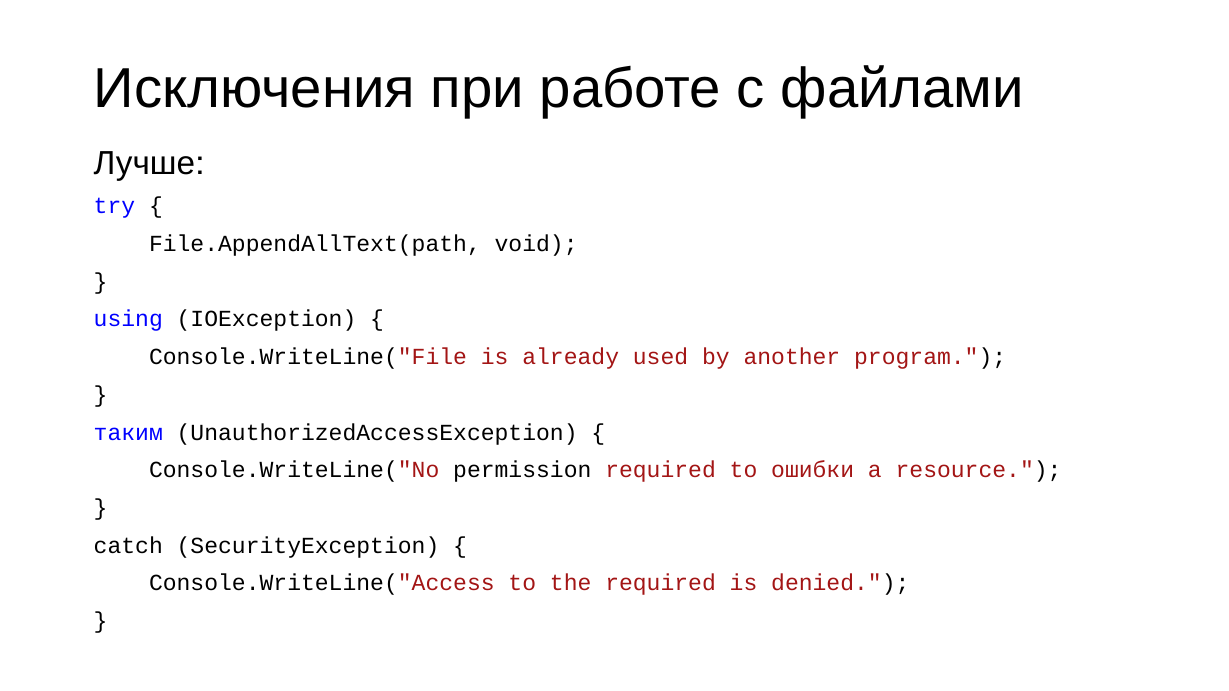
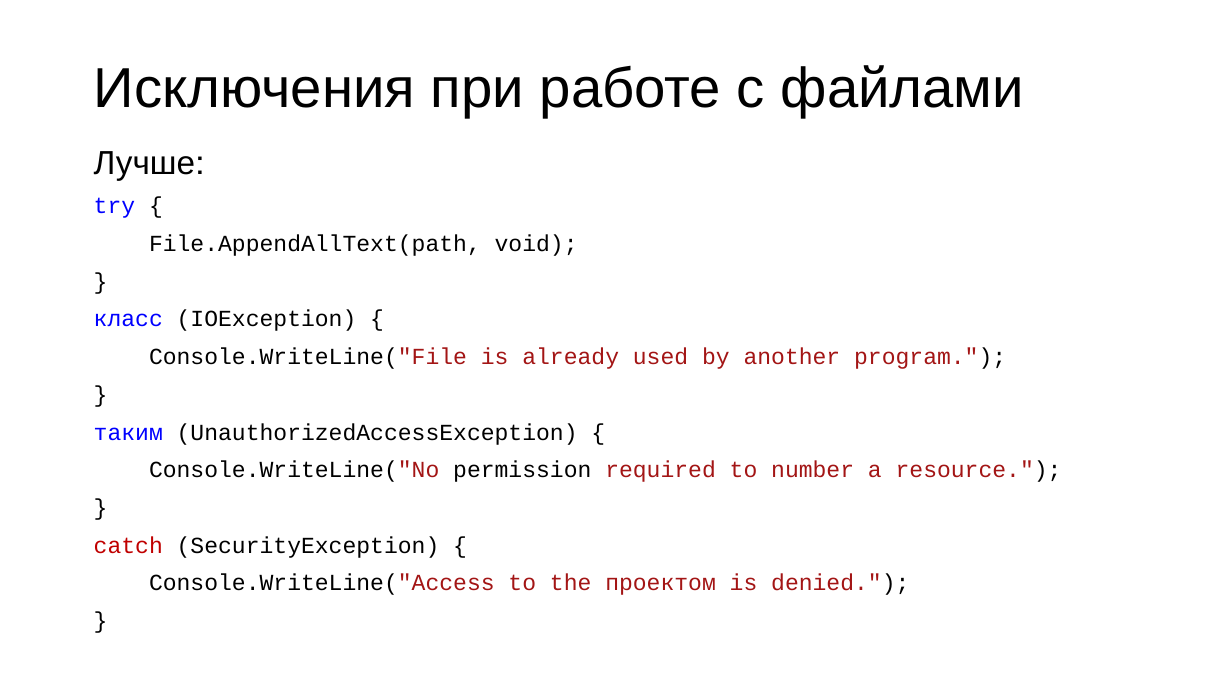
using: using -> класс (128, 320)
ошибки: ошибки -> number (813, 470)
catch colour: black -> red (128, 546)
the required: required -> проектом (661, 583)
